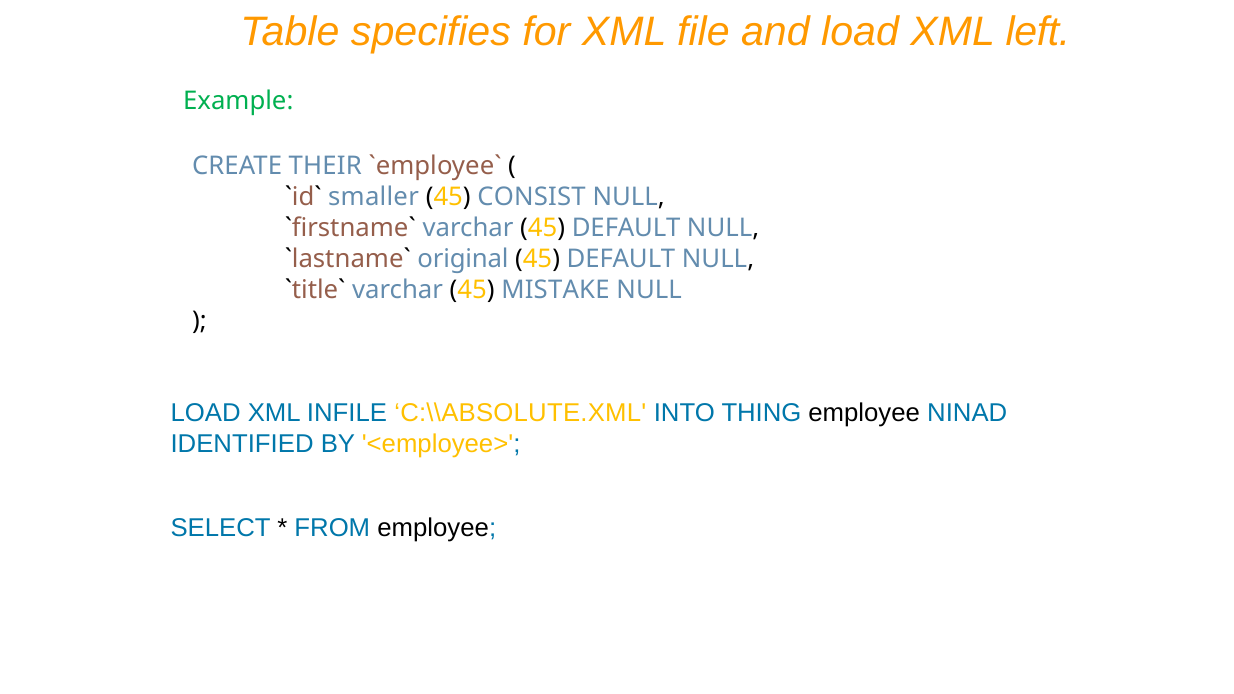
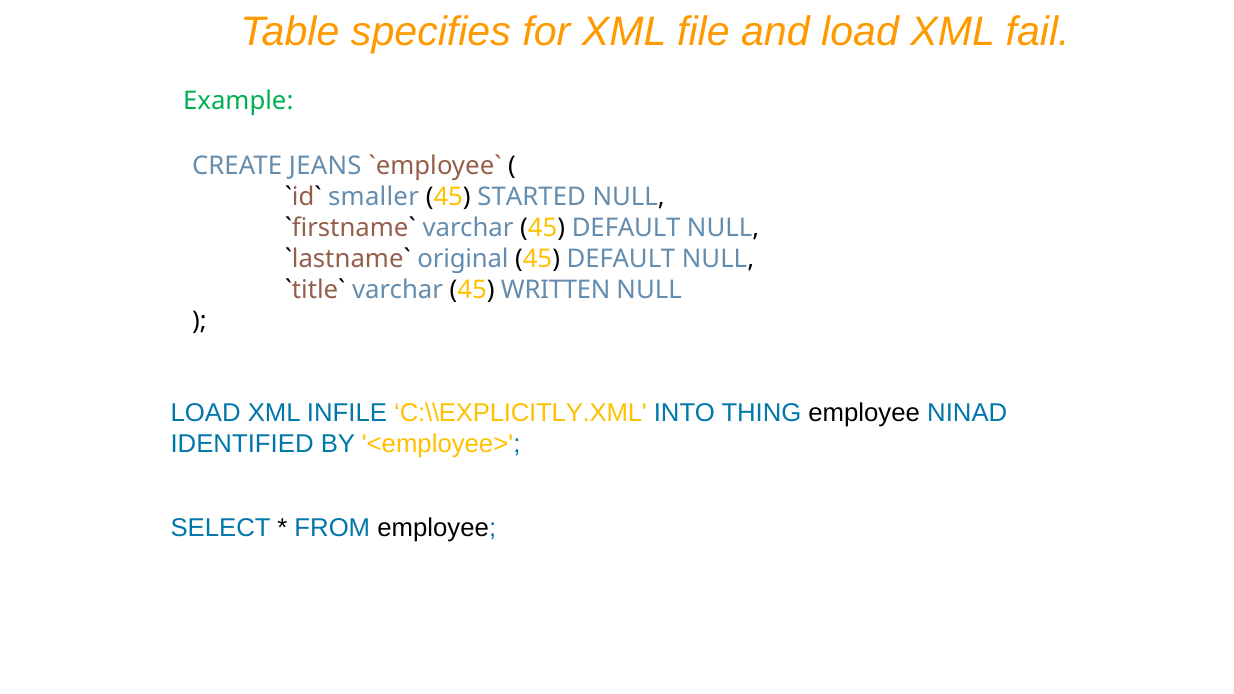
left: left -> fail (1038, 32)
THEIR: THEIR -> JEANS (325, 166)
CONSIST: CONSIST -> STARTED (532, 197)
MISTAKE: MISTAKE -> WRITTEN (556, 290)
C:\\ABSOLUTE.XML: C:\\ABSOLUTE.XML -> C:\\EXPLICITLY.XML (521, 413)
